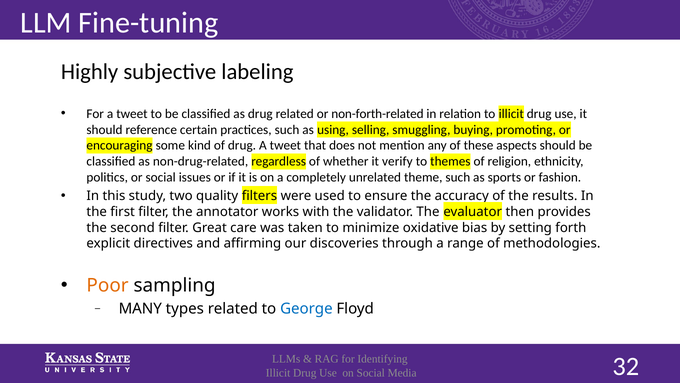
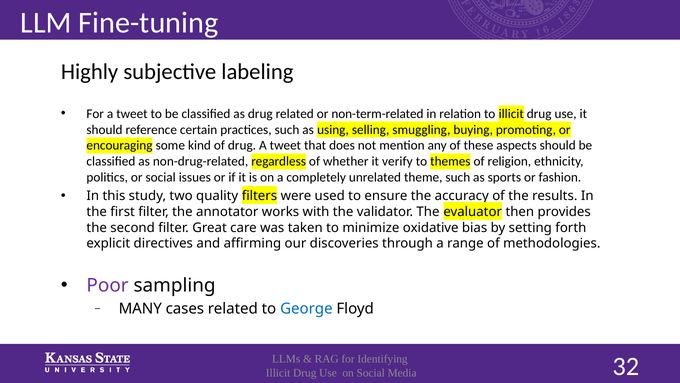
non-forth-related: non-forth-related -> non-term-related (377, 114)
Poor colour: orange -> purple (108, 285)
types: types -> cases (185, 308)
